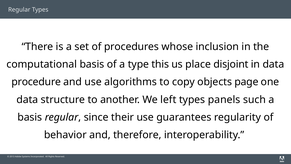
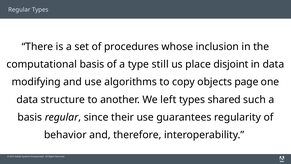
this: this -> still (160, 64)
procedure: procedure -> modifying (36, 82)
panels: panels -> shared (224, 100)
